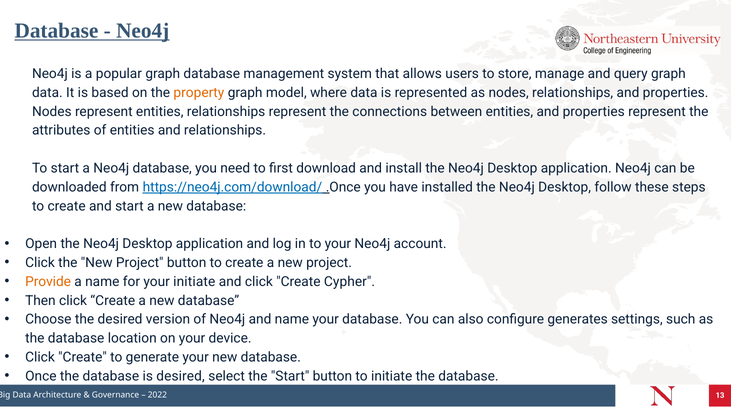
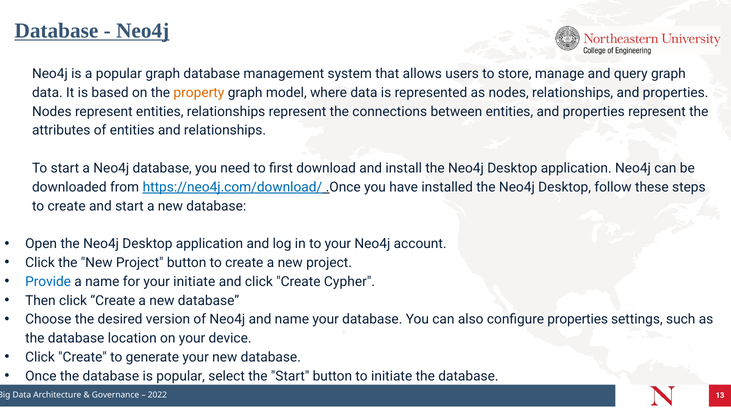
Provide colour: orange -> blue (48, 282)
configure generates: generates -> properties (578, 320)
is desired: desired -> popular (181, 376)
